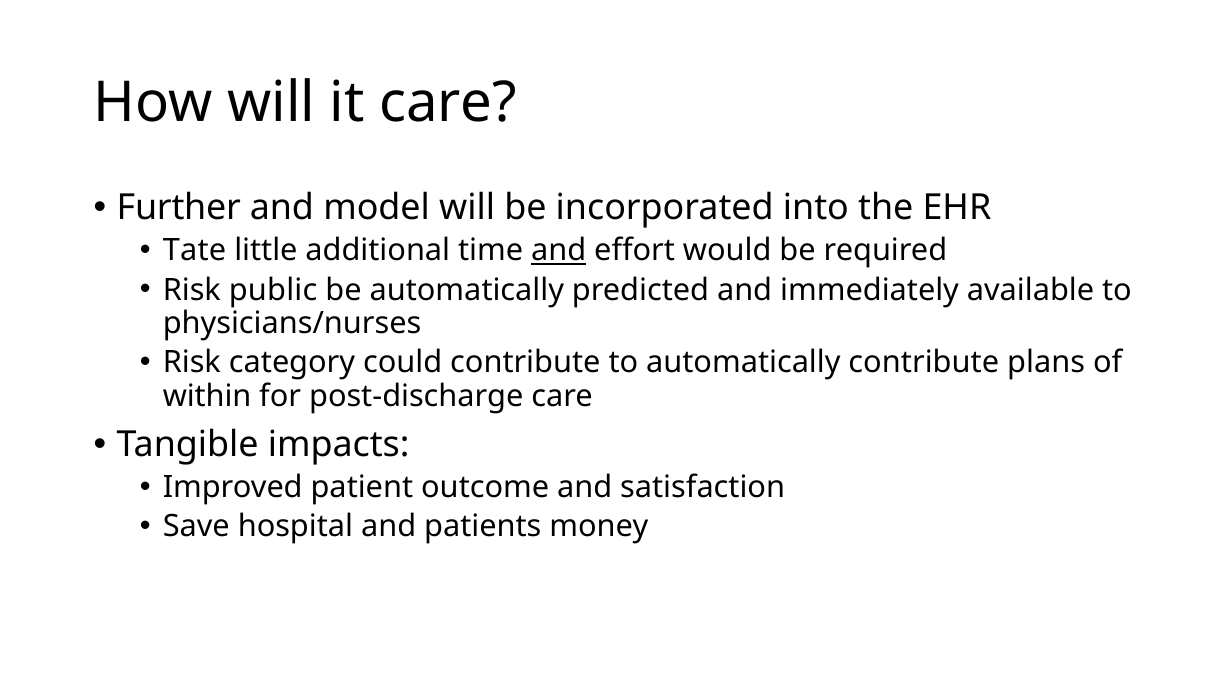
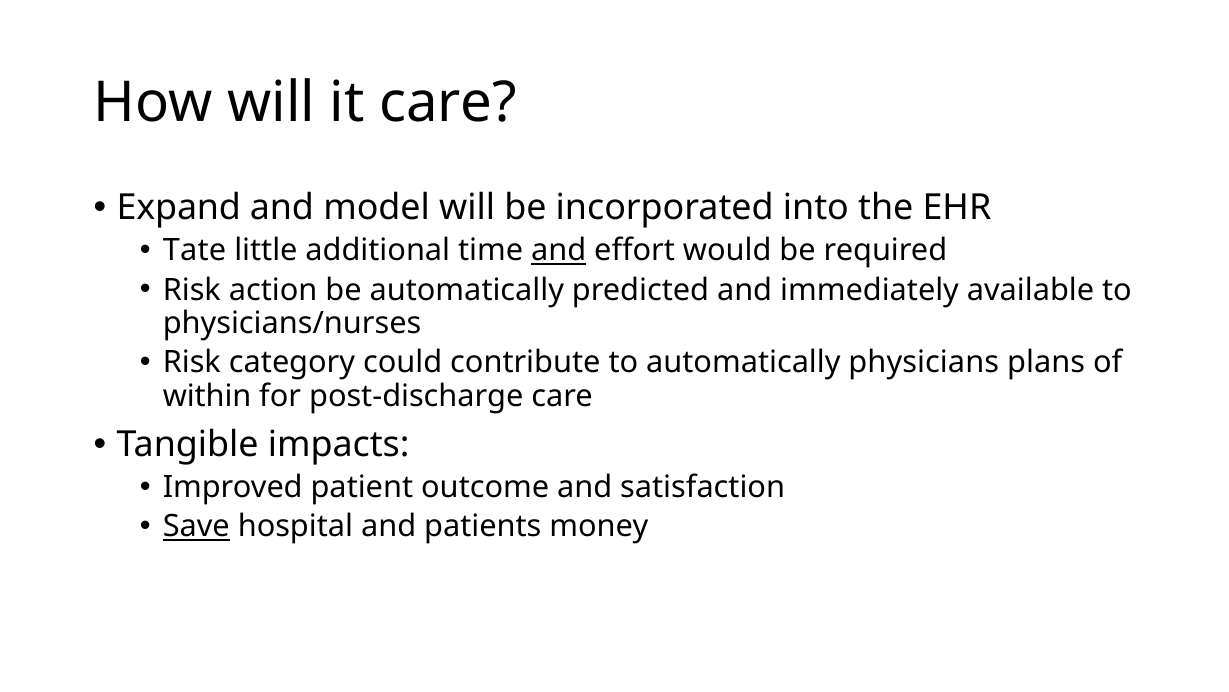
Further: Further -> Expand (179, 208)
public: public -> action (273, 290)
automatically contribute: contribute -> physicians (924, 362)
Save underline: none -> present (196, 526)
